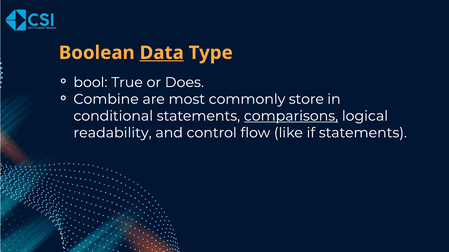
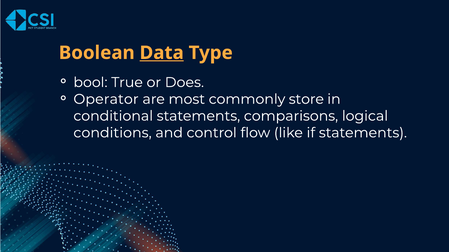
Combine: Combine -> Operator (106, 99)
comparisons underline: present -> none (291, 116)
readability: readability -> conditions (113, 133)
